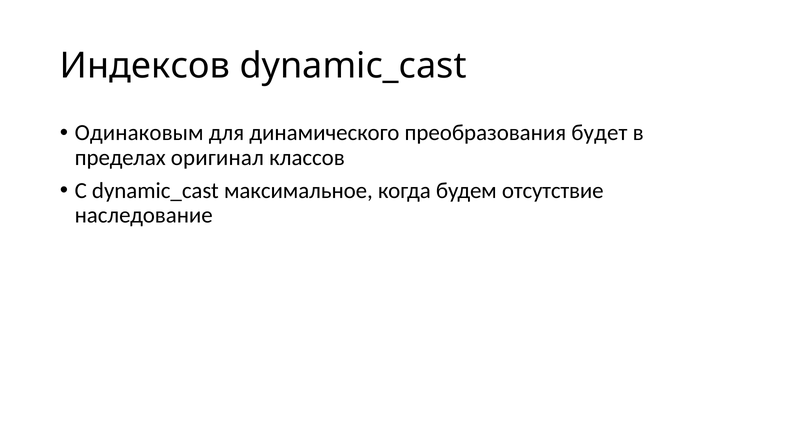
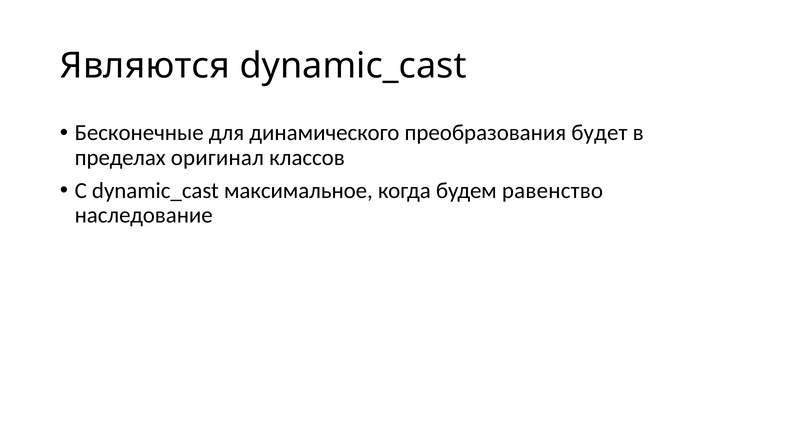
Индексов: Индексов -> Являются (145, 66)
Одинаковым: Одинаковым -> Бесконечные (139, 133)
отсутствие: отсутствие -> равенство (553, 191)
